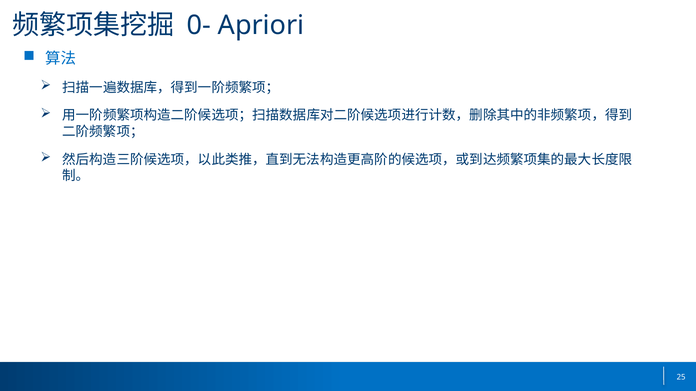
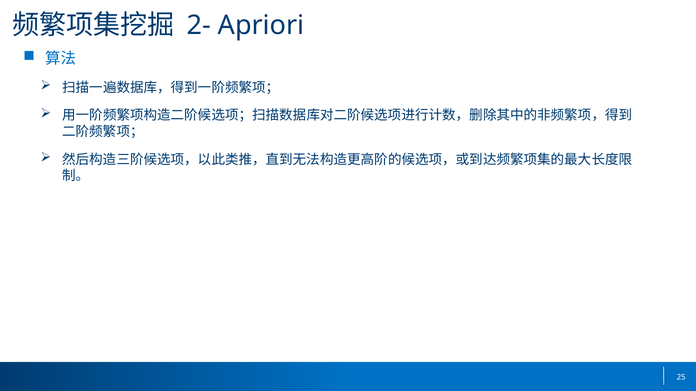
0-: 0- -> 2- (199, 25)
